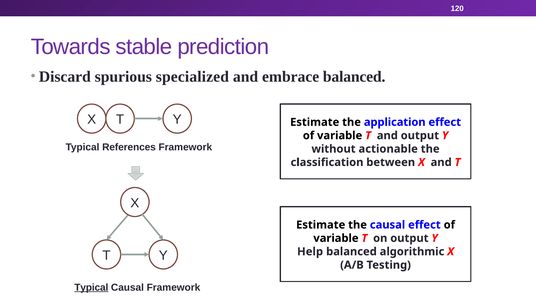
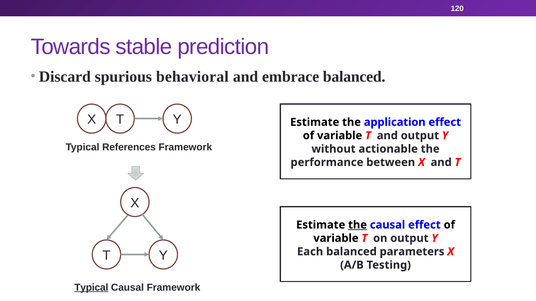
specialized: specialized -> behavioral (192, 77)
classification: classification -> performance (327, 163)
the underline: none -> present (358, 225)
Help: Help -> Each (310, 252)
algorithmic: algorithmic -> parameters (412, 252)
